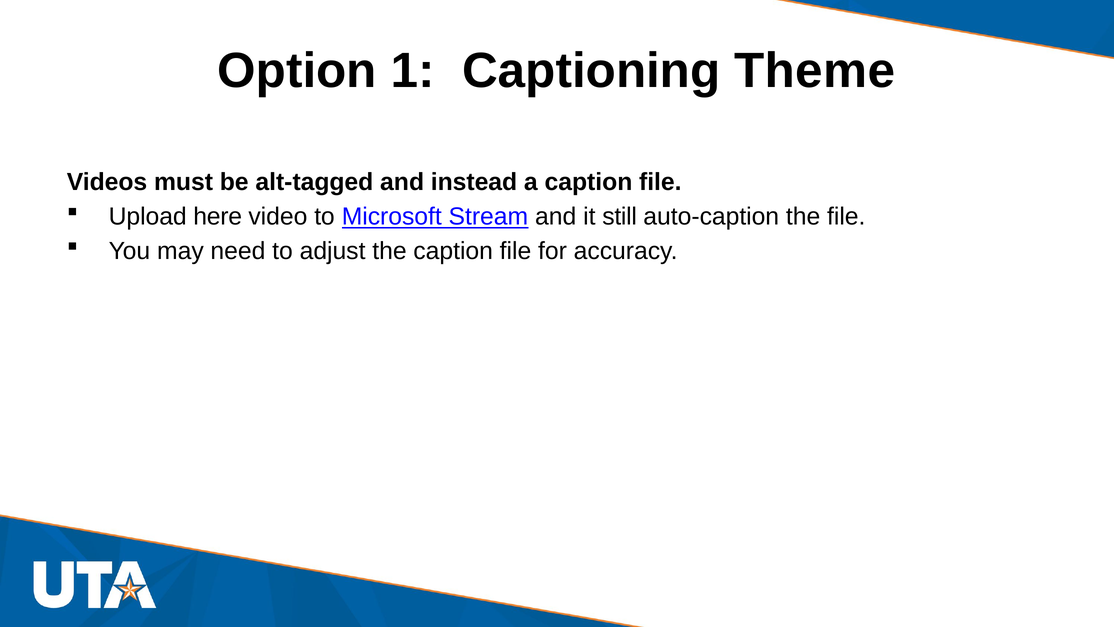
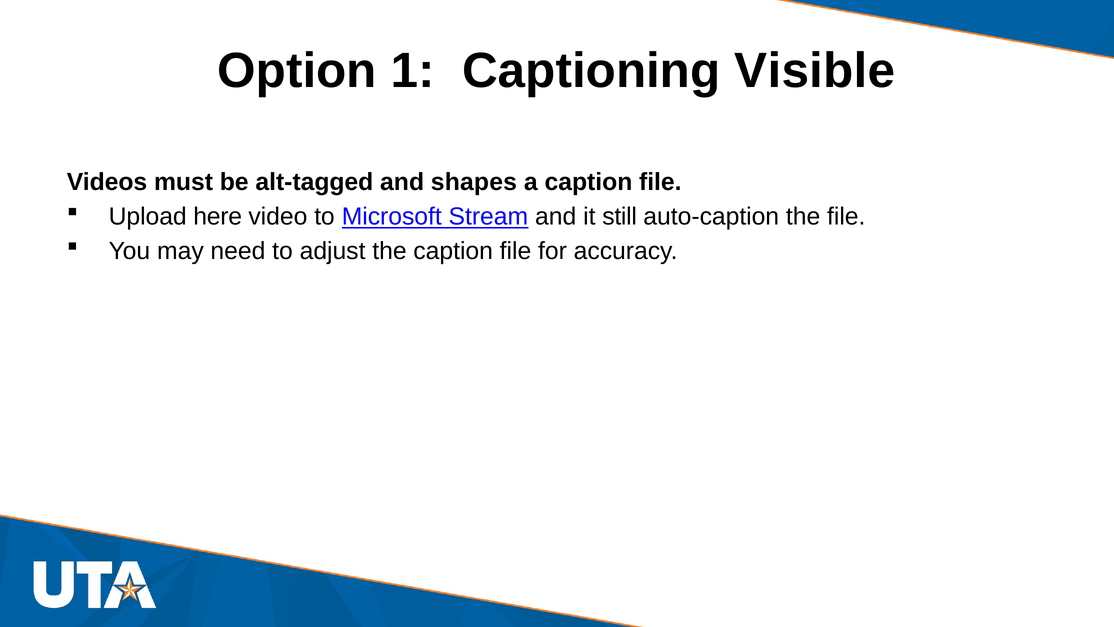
Theme: Theme -> Visible (815, 71)
instead: instead -> shapes (474, 182)
